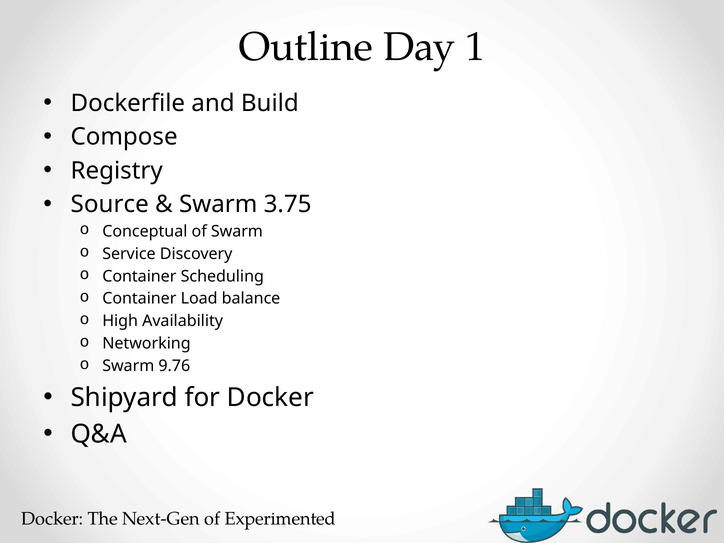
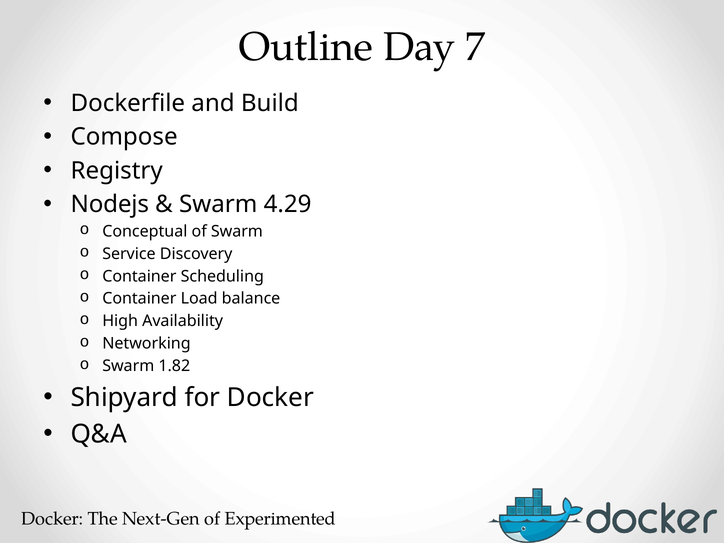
1: 1 -> 7 (475, 47)
Source: Source -> Nodejs (110, 204)
3.75: 3.75 -> 4.29 (288, 204)
9.76: 9.76 -> 1.82 (174, 366)
